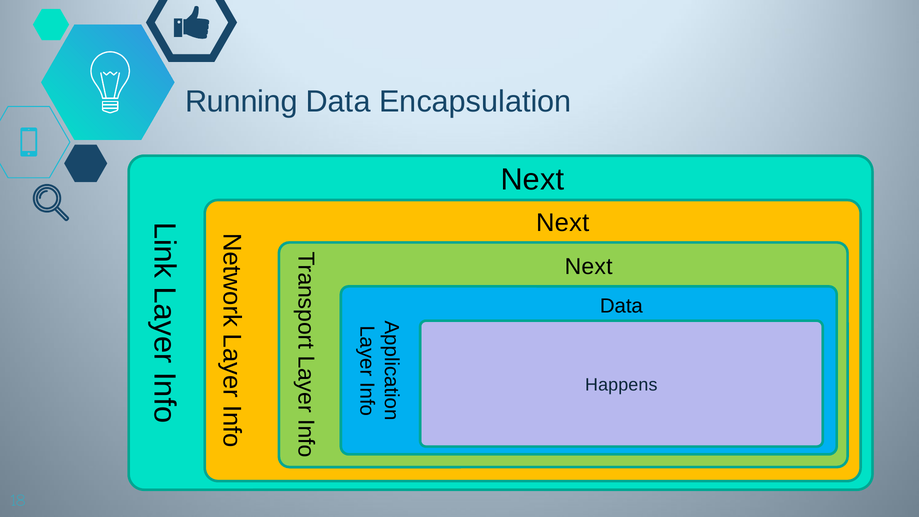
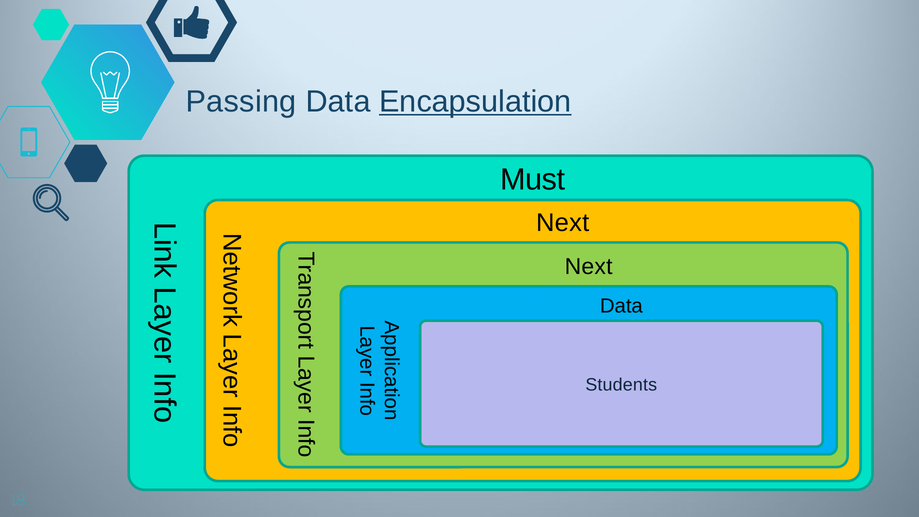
Running: Running -> Passing (241, 102)
Encapsulation underline: none -> present (475, 102)
Next: Next -> Must (533, 179)
Happens: Happens -> Students (621, 385)
